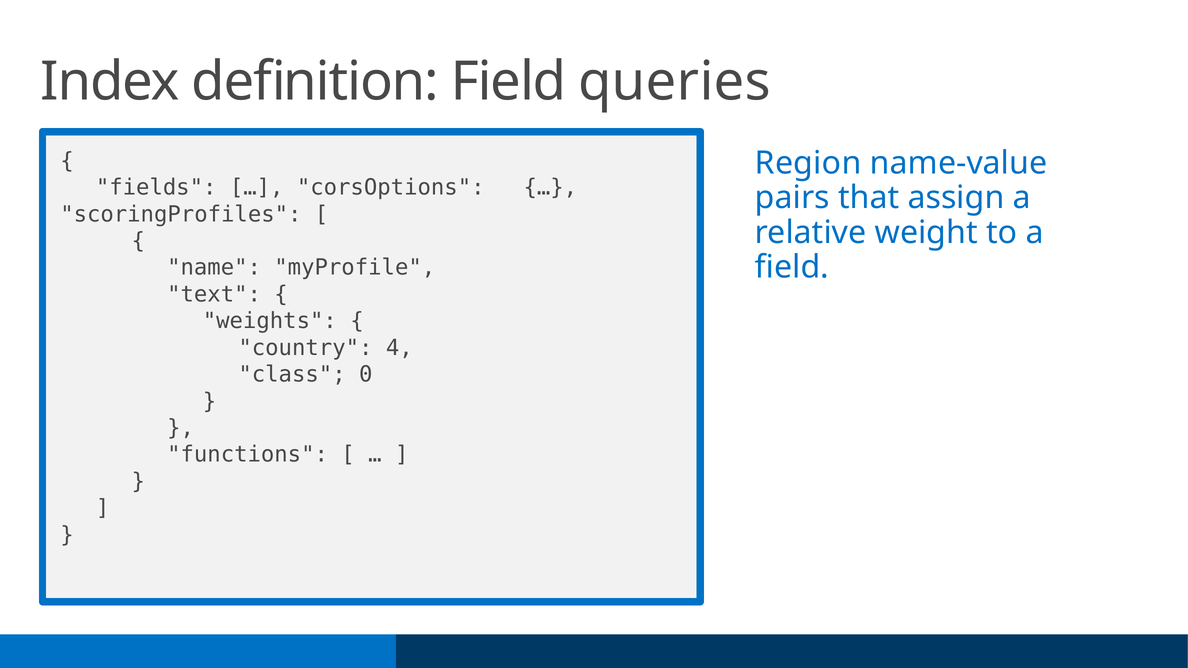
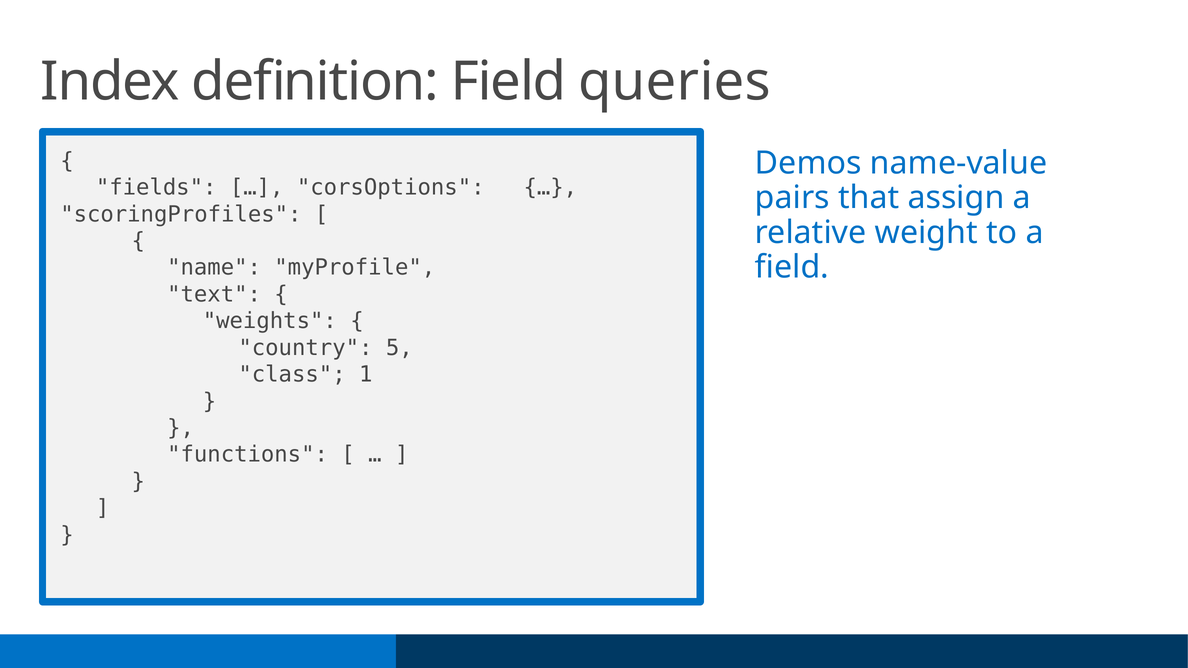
Region: Region -> Demos (808, 163)
4: 4 -> 5 (399, 348)
0: 0 -> 1 (366, 375)
